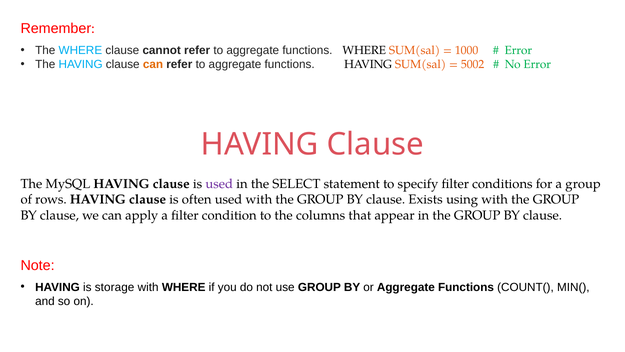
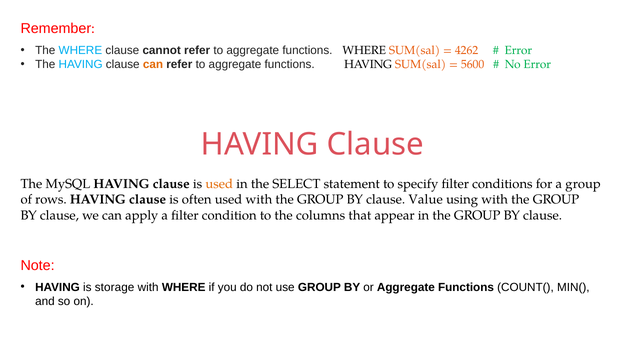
1000: 1000 -> 4262 (467, 50)
5002: 5002 -> 5600 (473, 64)
used colour: purple -> orange (219, 184)
Exists: Exists -> Value (426, 199)
